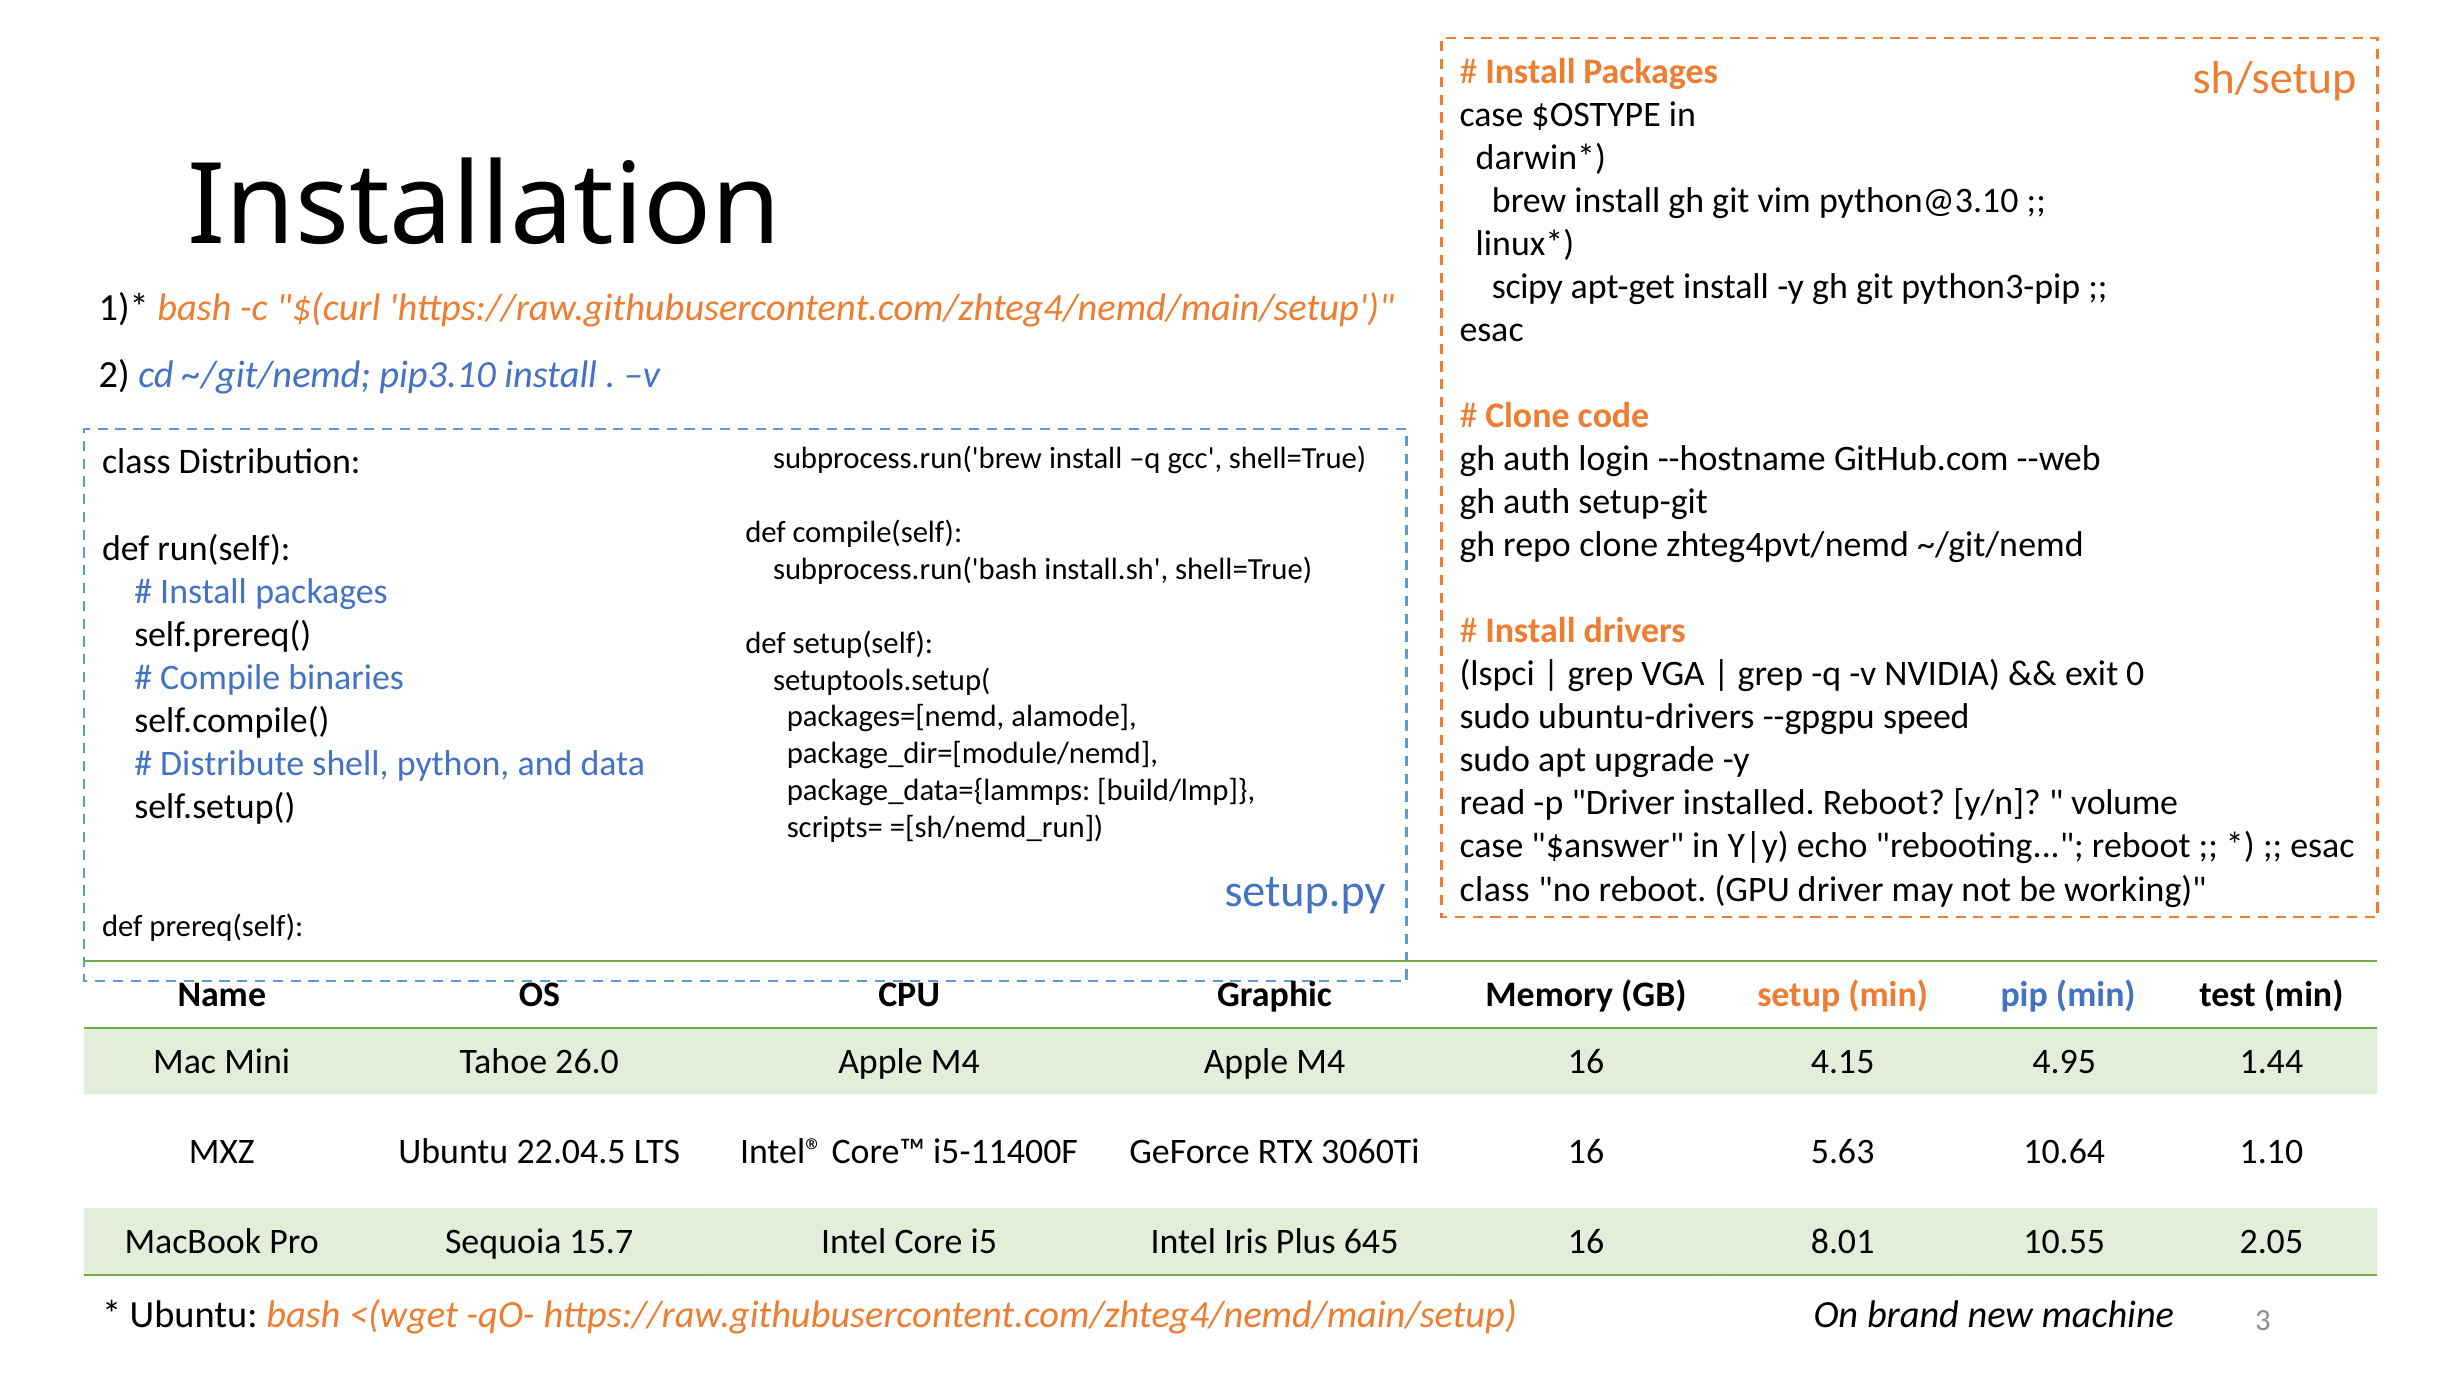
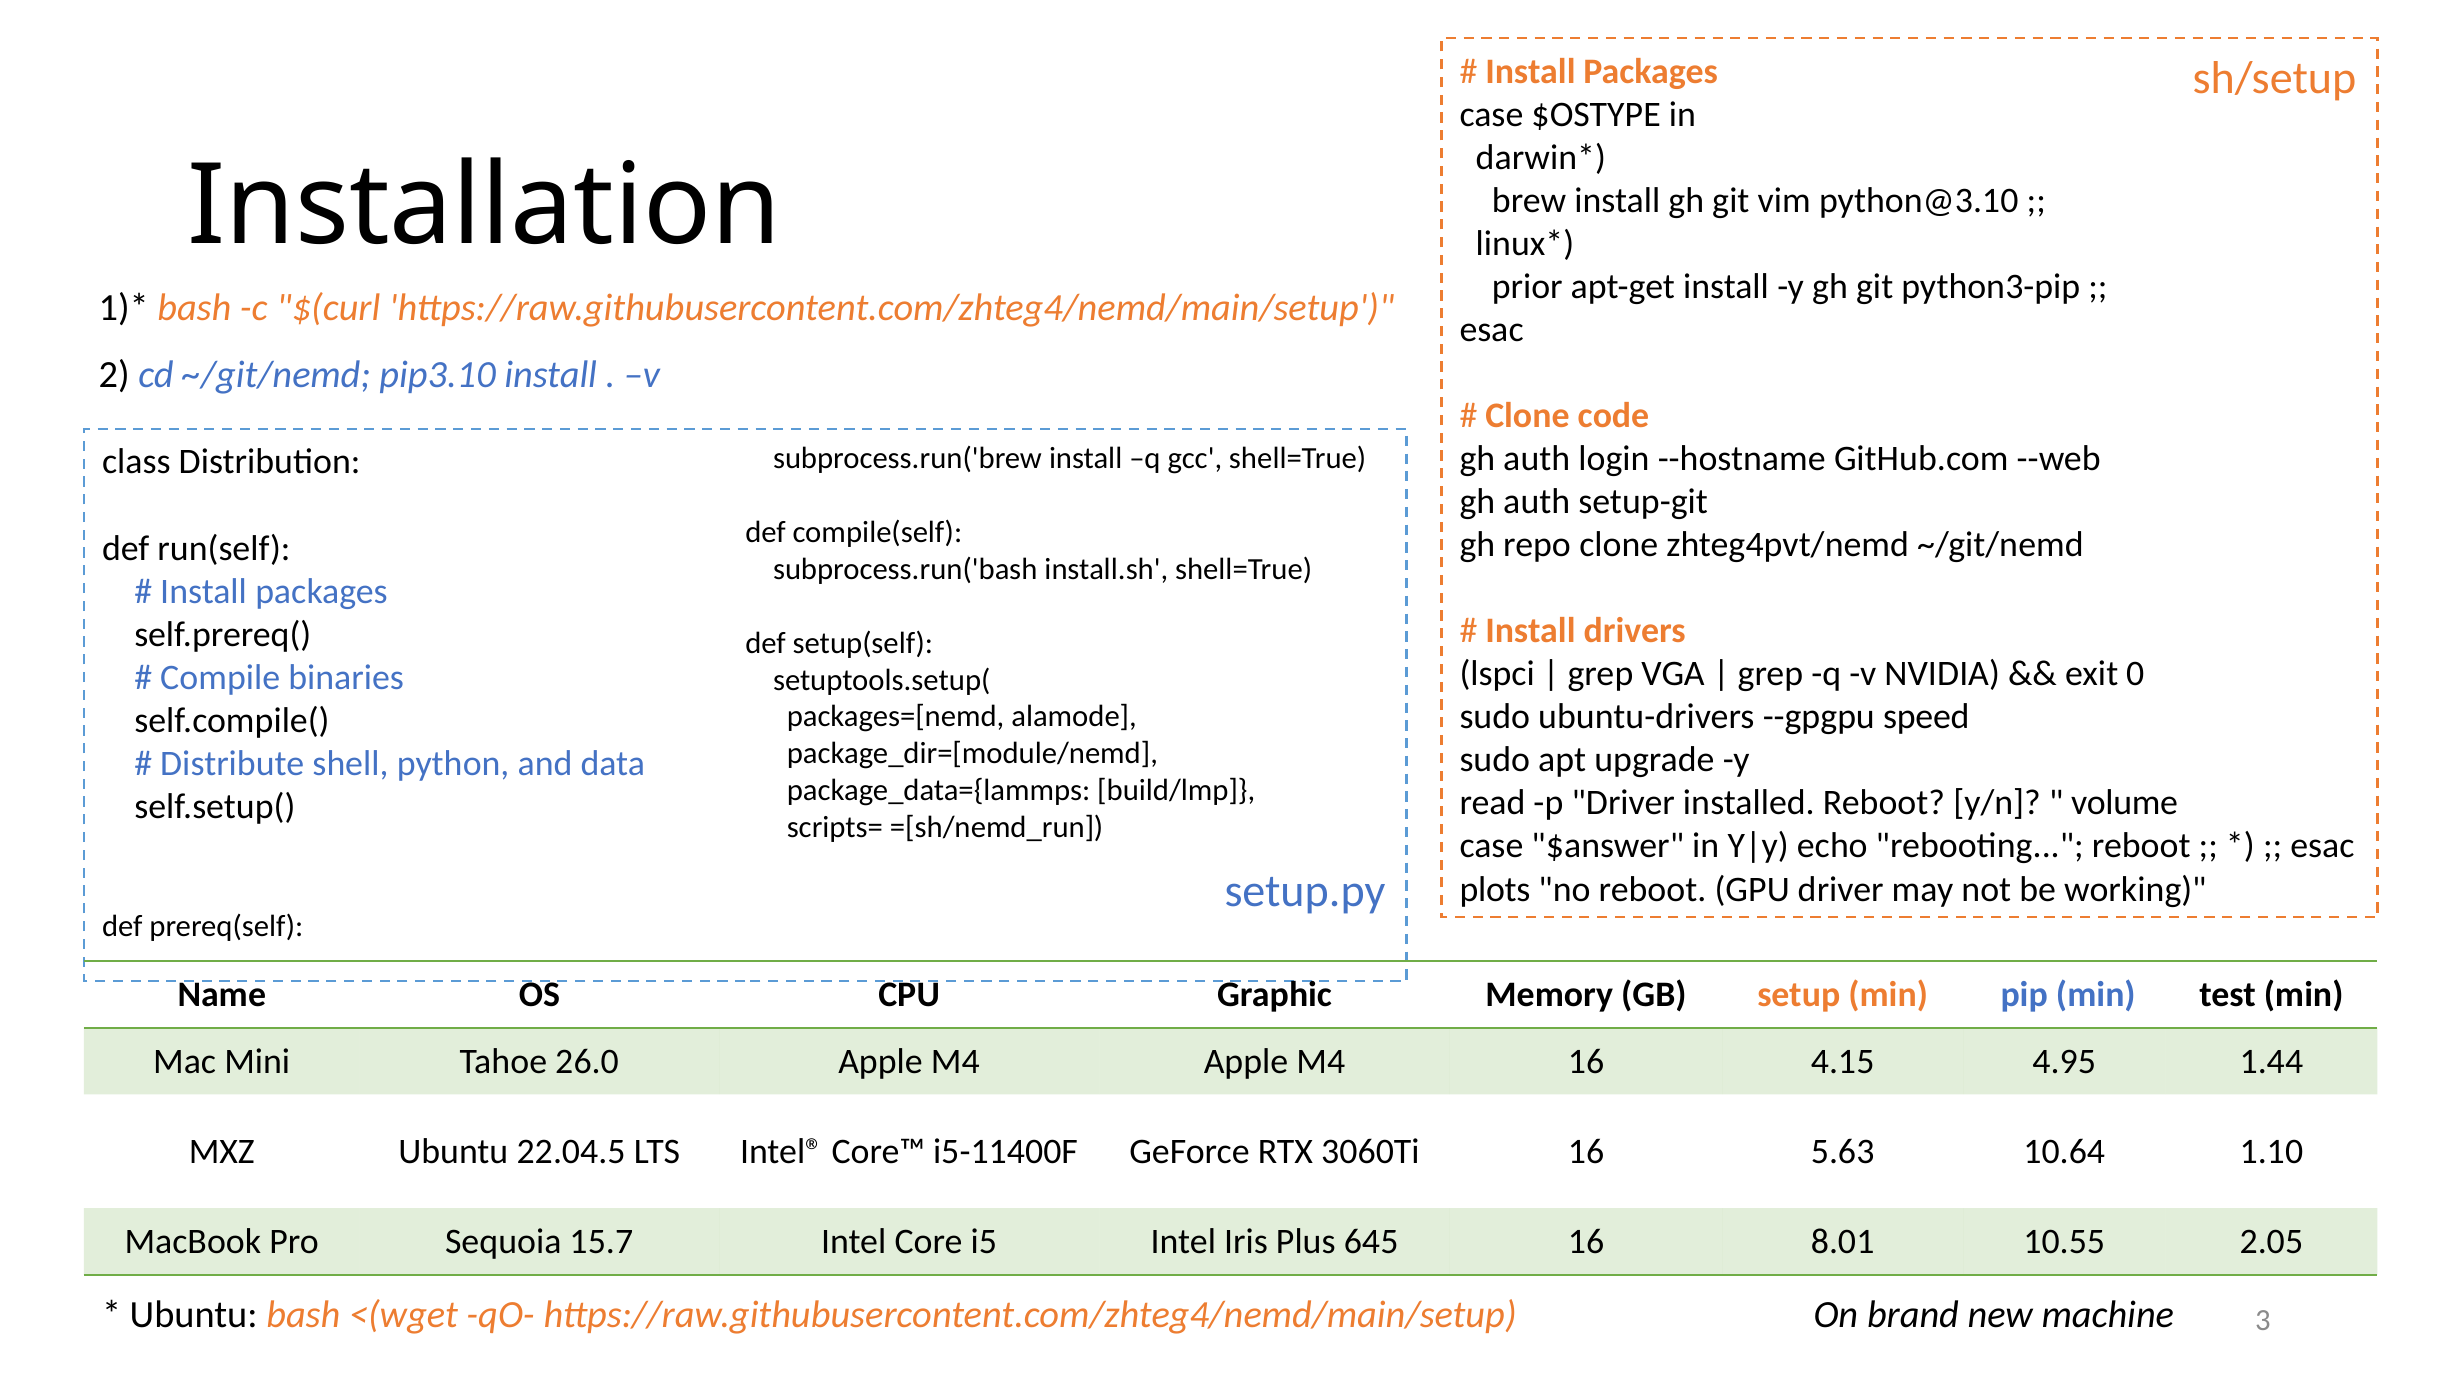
scipy: scipy -> prior (1527, 286)
class: class -> plots (1495, 889)
